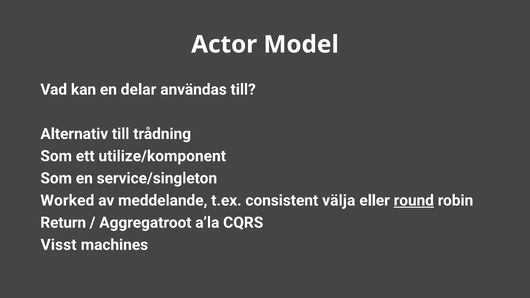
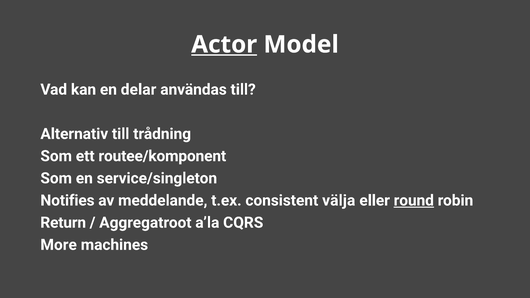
Actor underline: none -> present (224, 45)
utilize/komponent: utilize/komponent -> routee/komponent (162, 156)
Worked: Worked -> Notifies (67, 201)
Visst: Visst -> More (59, 245)
